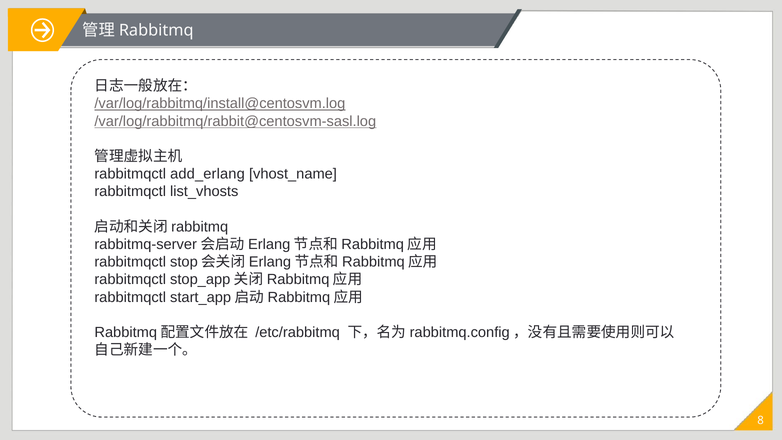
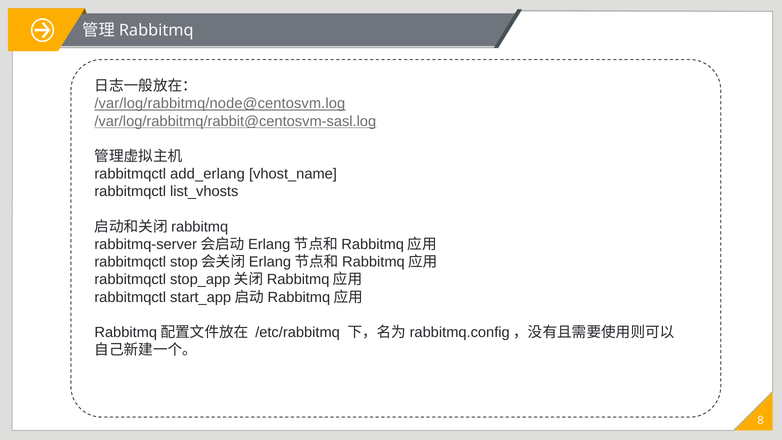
/var/log/rabbitmq/install@centosvm.log: /var/log/rabbitmq/install@centosvm.log -> /var/log/rabbitmq/node@centosvm.log (220, 104)
